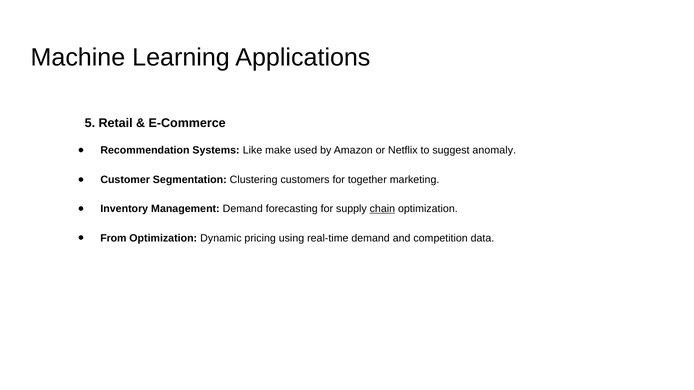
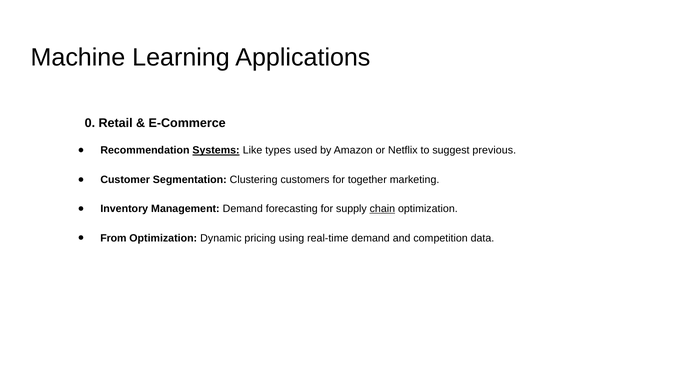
5: 5 -> 0 (90, 123)
Systems underline: none -> present (216, 151)
make: make -> types (278, 151)
anomaly: anomaly -> previous (494, 151)
